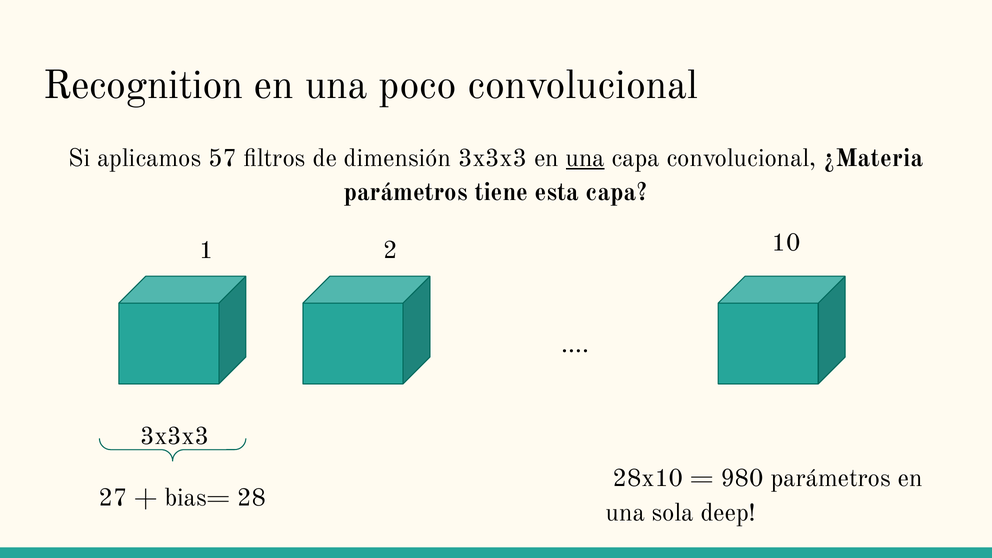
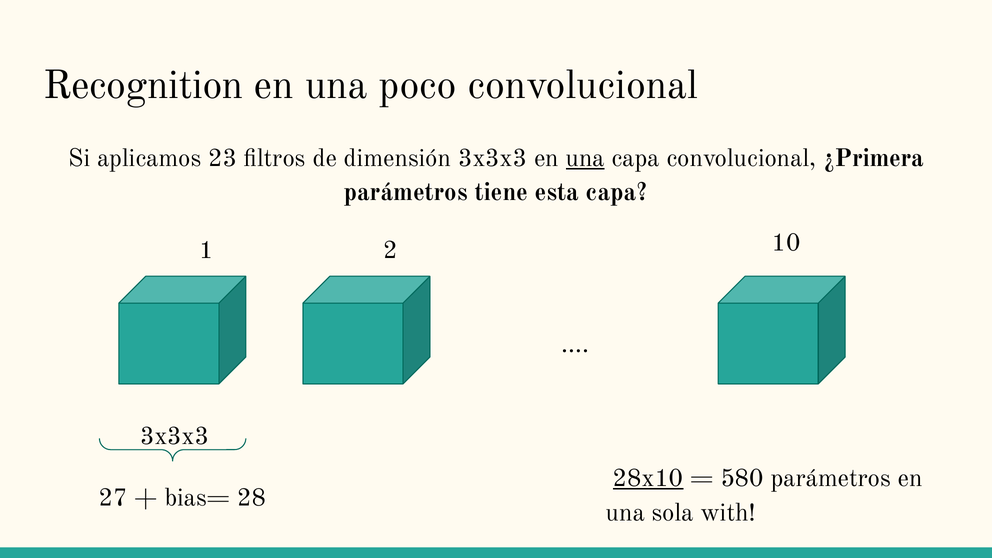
57: 57 -> 23 (223, 158)
¿Materia: ¿Materia -> ¿Primera (874, 158)
28x10 underline: none -> present (648, 478)
980: 980 -> 580 (742, 478)
deep: deep -> with (728, 512)
